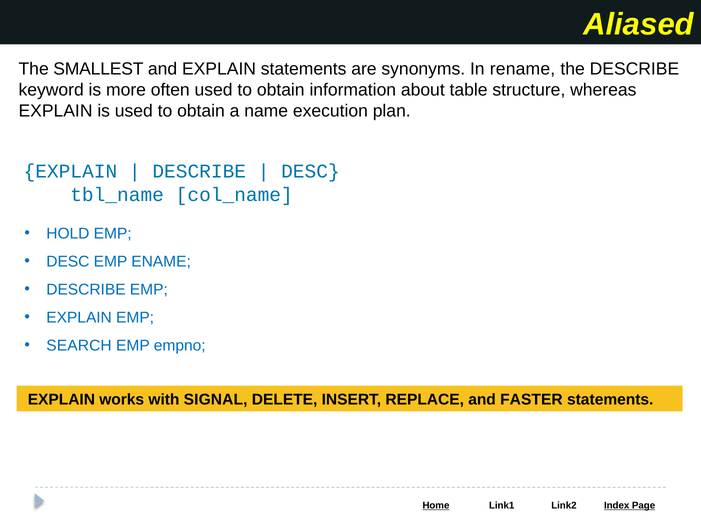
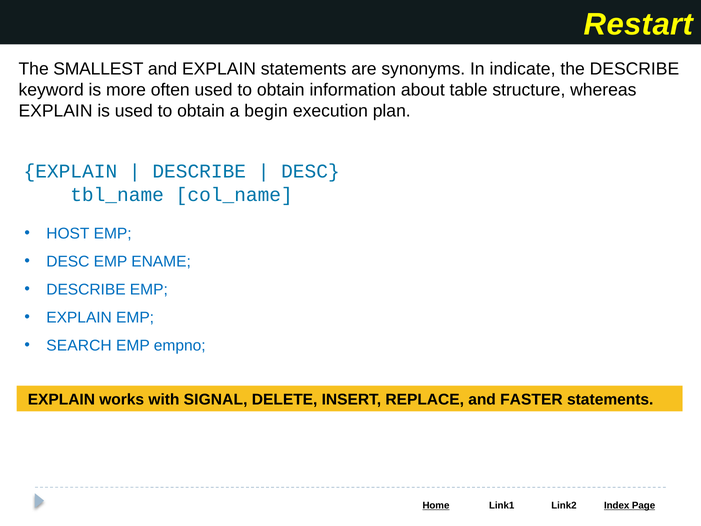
Aliased: Aliased -> Restart (638, 24)
rename: rename -> indicate (523, 69)
name: name -> begin (266, 111)
HOLD: HOLD -> HOST (68, 234)
